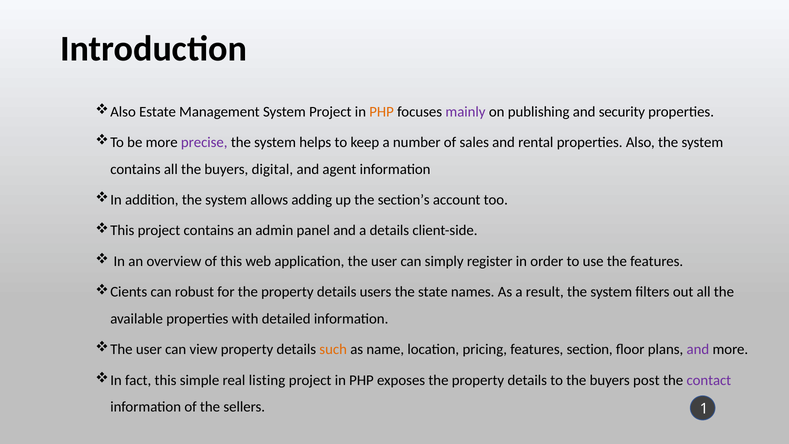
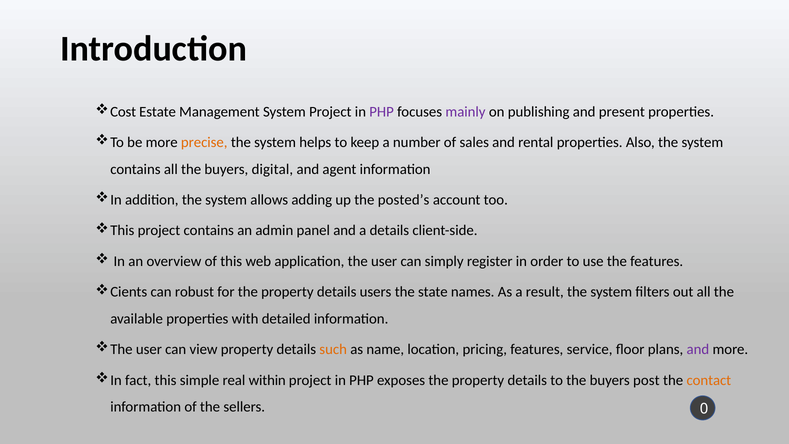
Also: Also -> Cost (123, 112)
PHP colour: orange -> purple (382, 112)
security: security -> present (622, 112)
precise colour: purple -> orange (204, 142)
section’s: section’s -> posted’s (404, 200)
section: section -> service (590, 349)
listing: listing -> within (267, 380)
contact colour: purple -> orange (709, 380)
1: 1 -> 0 (704, 409)
